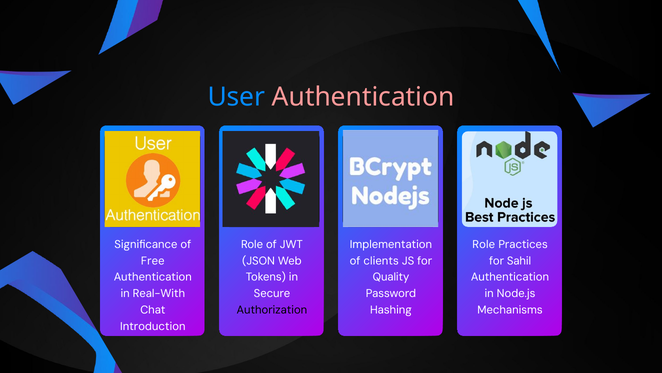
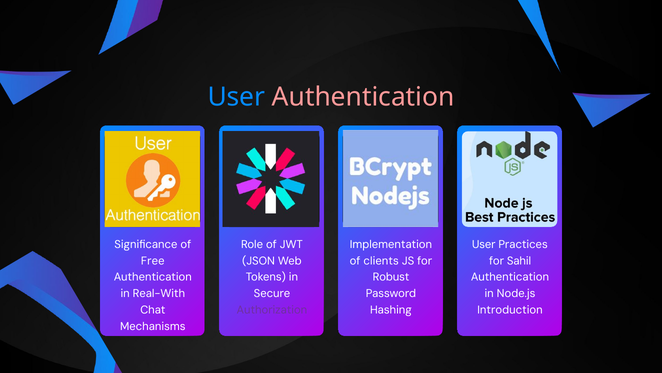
Role: Role -> User (484, 244)
Quality: Quality -> Robust (391, 277)
Authorization colour: black -> purple (272, 310)
Mechanisms: Mechanisms -> Introduction (510, 310)
Introduction: Introduction -> Mechanisms (153, 326)
